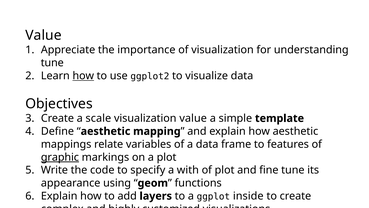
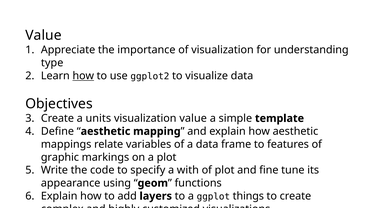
tune: tune -> type (52, 63)
scale: scale -> units (98, 118)
graphic underline: present -> none (60, 157)
inside: inside -> things (248, 196)
